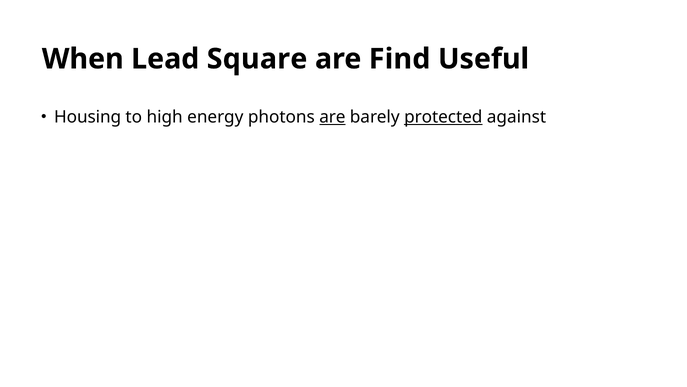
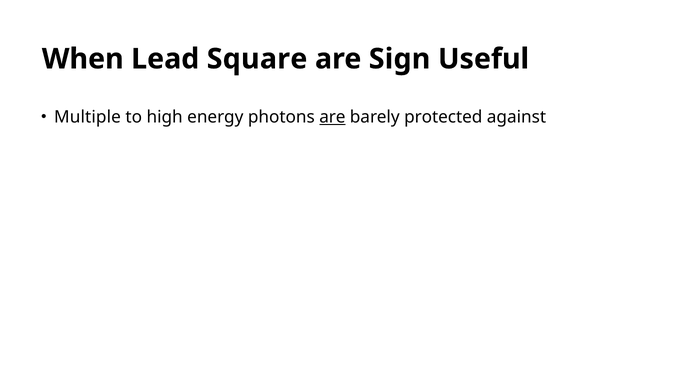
Find: Find -> Sign (400, 59)
Housing: Housing -> Multiple (87, 117)
protected underline: present -> none (443, 117)
